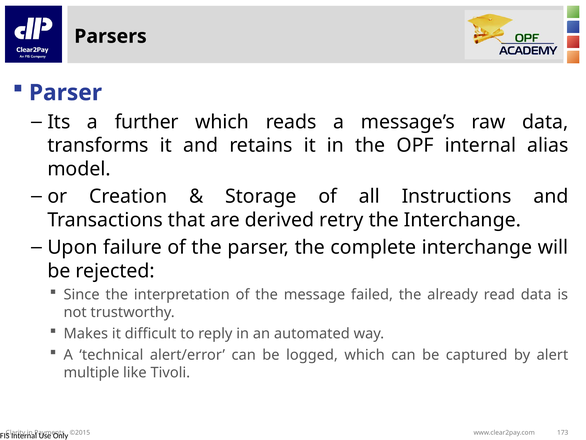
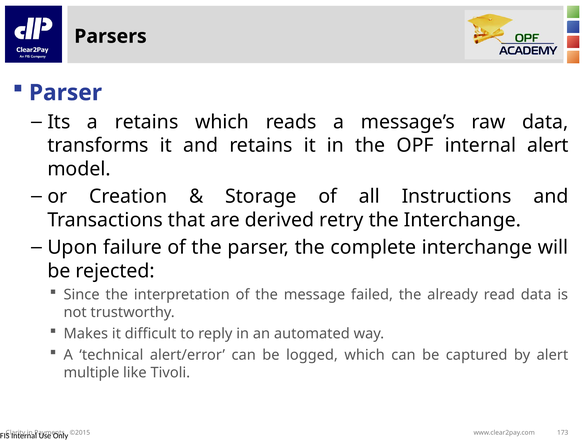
a further: further -> retains (147, 122)
internal alias: alias -> alert (548, 145)
